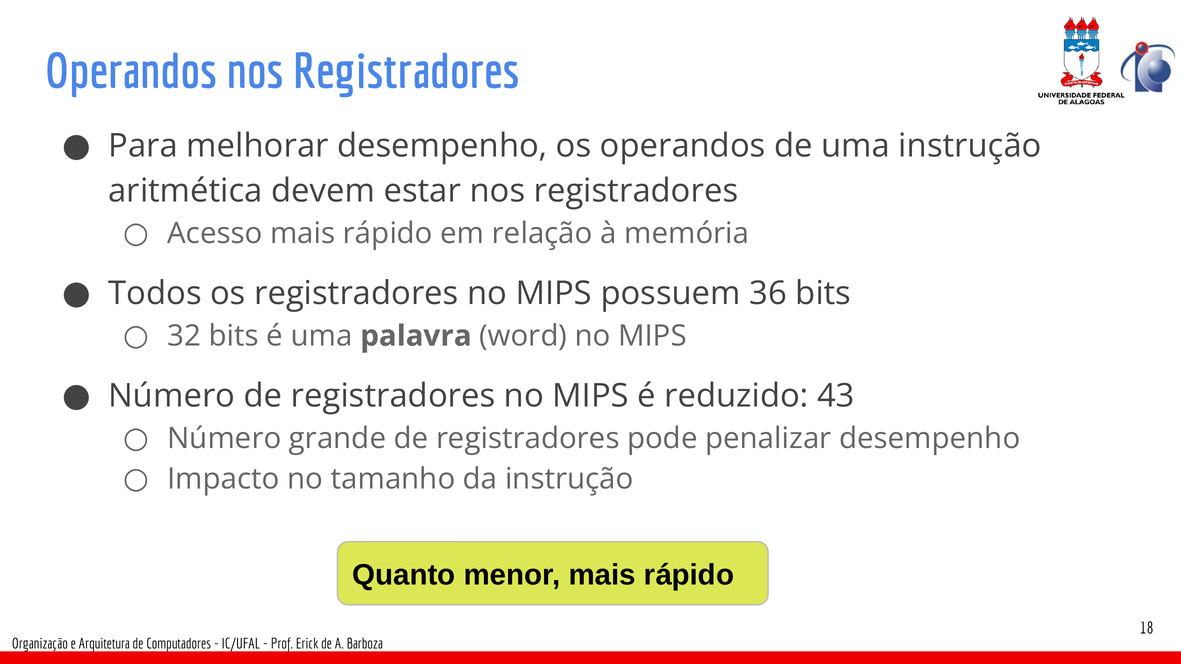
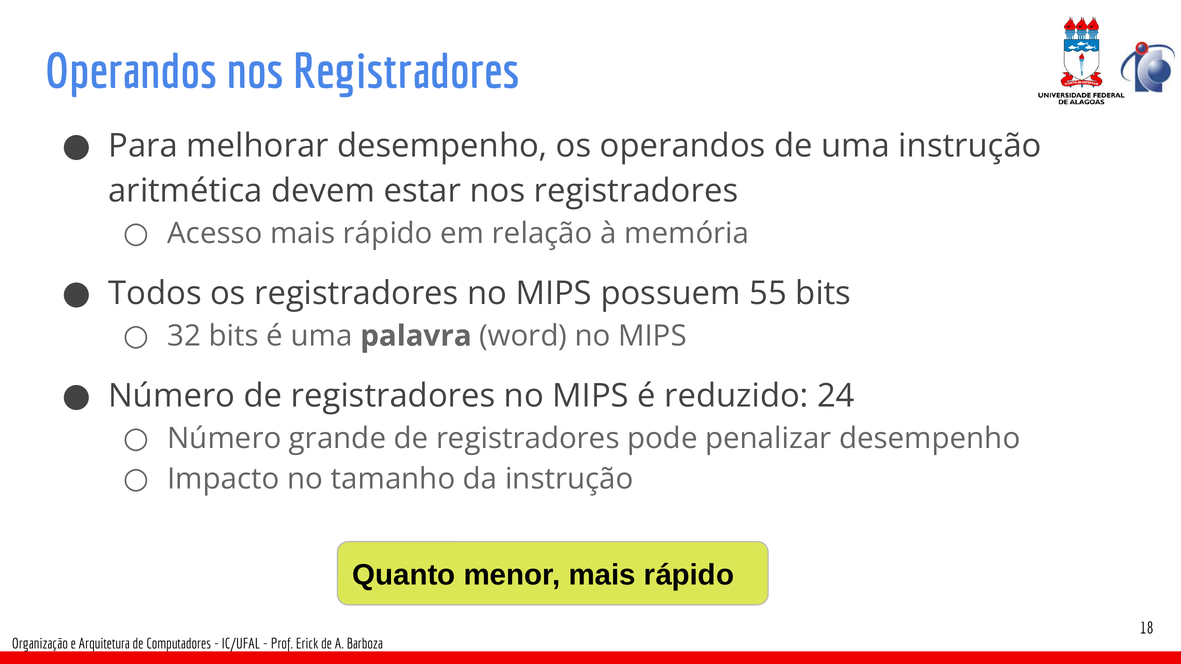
36: 36 -> 55 (768, 294)
43: 43 -> 24 (836, 396)
